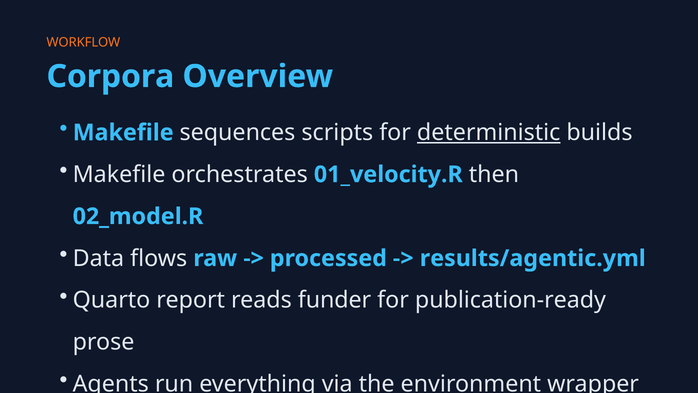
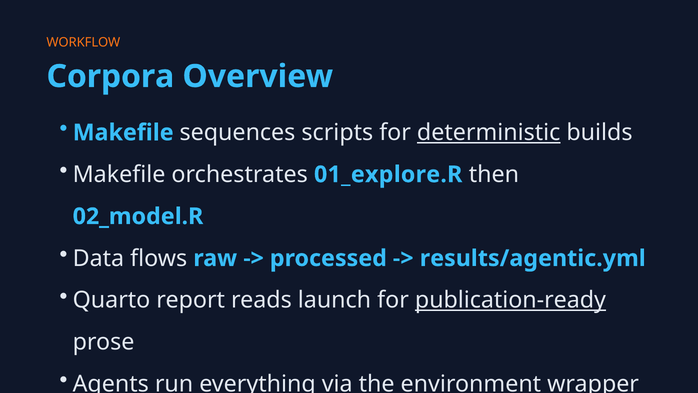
01_velocity.R: 01_velocity.R -> 01_explore.R (388, 174)
funder: funder -> launch (335, 300)
publication-ready underline: none -> present (510, 300)
